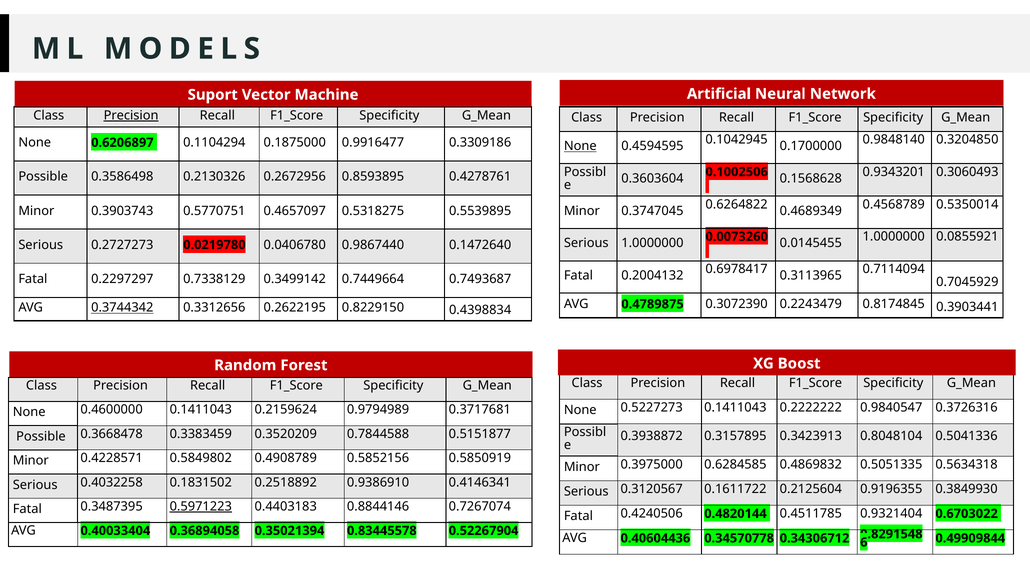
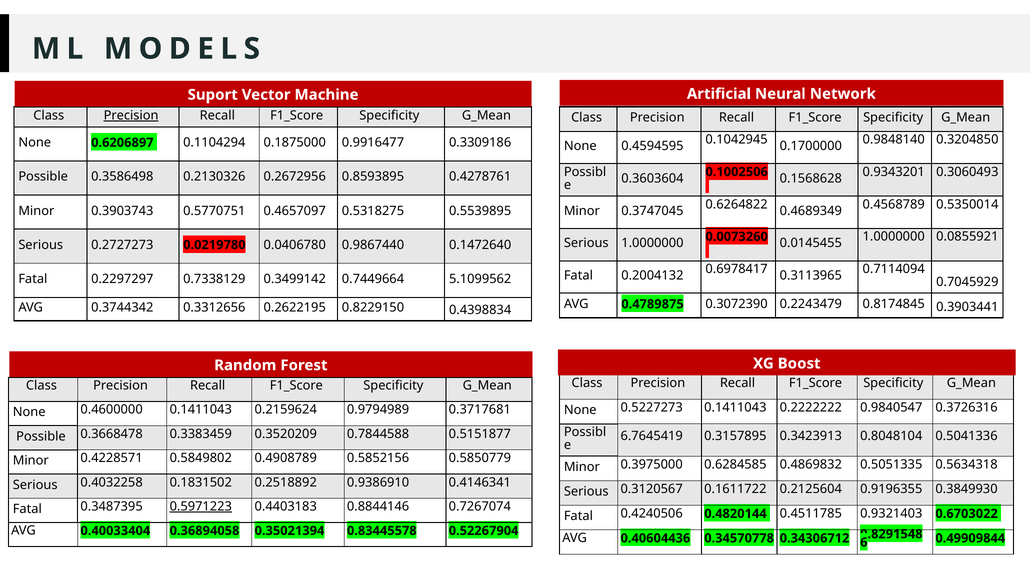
None underline: present -> none (580, 146)
0.7493687: 0.7493687 -> 5.1099562 (480, 279)
0.3744342 underline: present -> none (122, 308)
0.3938872: 0.3938872 -> 6.7645419 (652, 436)
0.5850919: 0.5850919 -> 0.5850779 (480, 458)
0.9321404: 0.9321404 -> 0.9321403 (891, 514)
